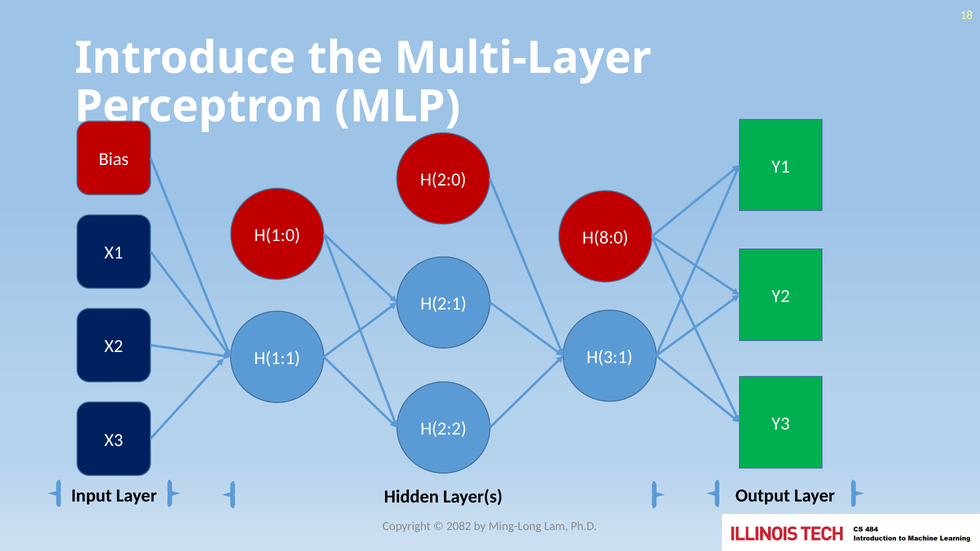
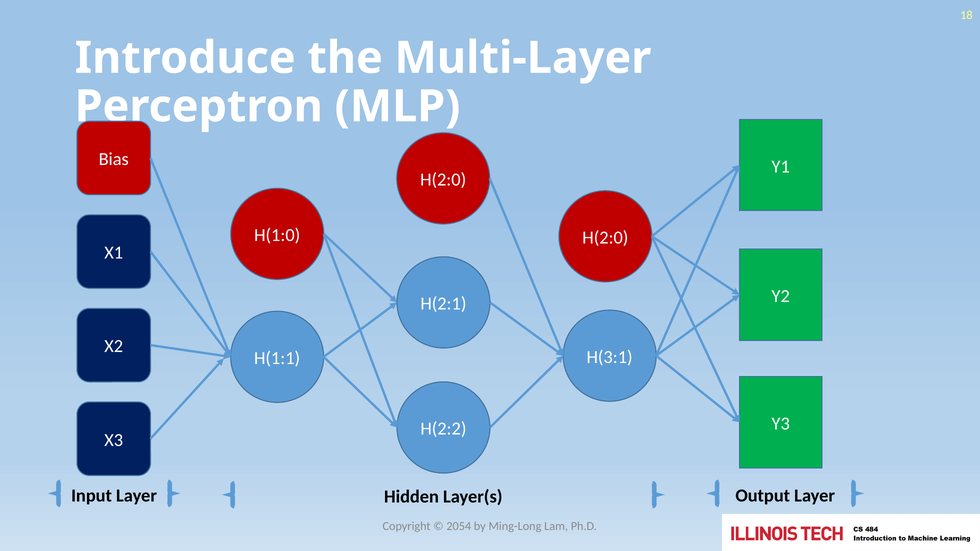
H(8:0: H(8:0 -> H(2:0 (605, 238)
2082: 2082 -> 2054 (459, 526)
